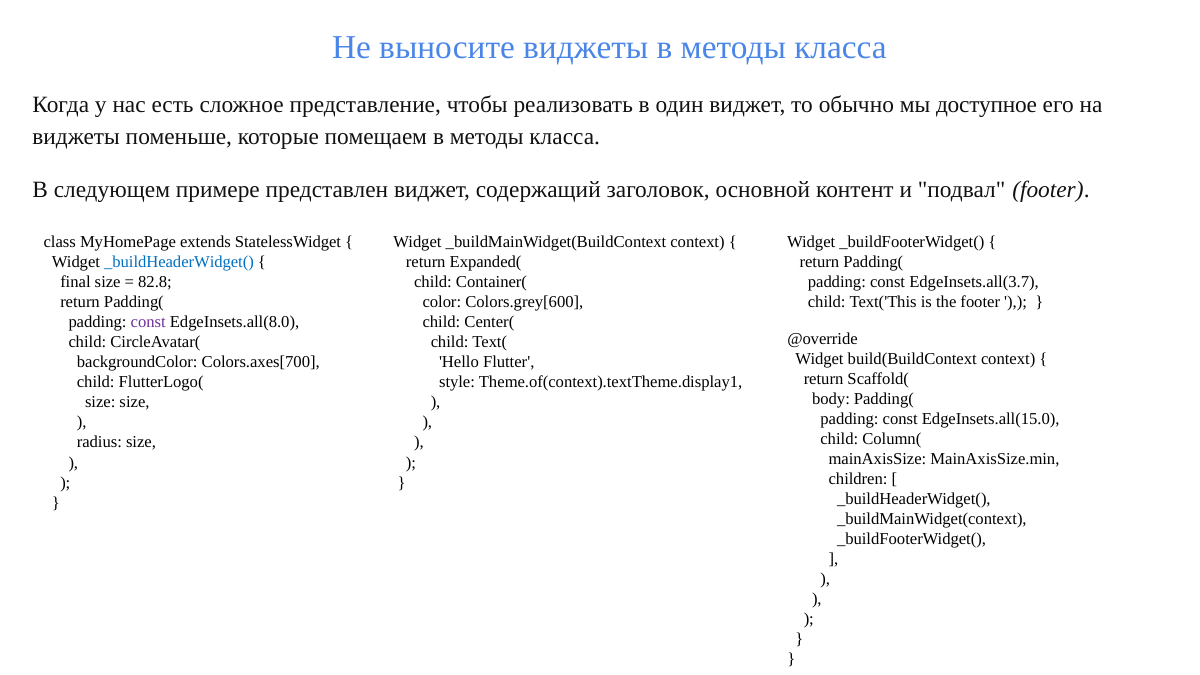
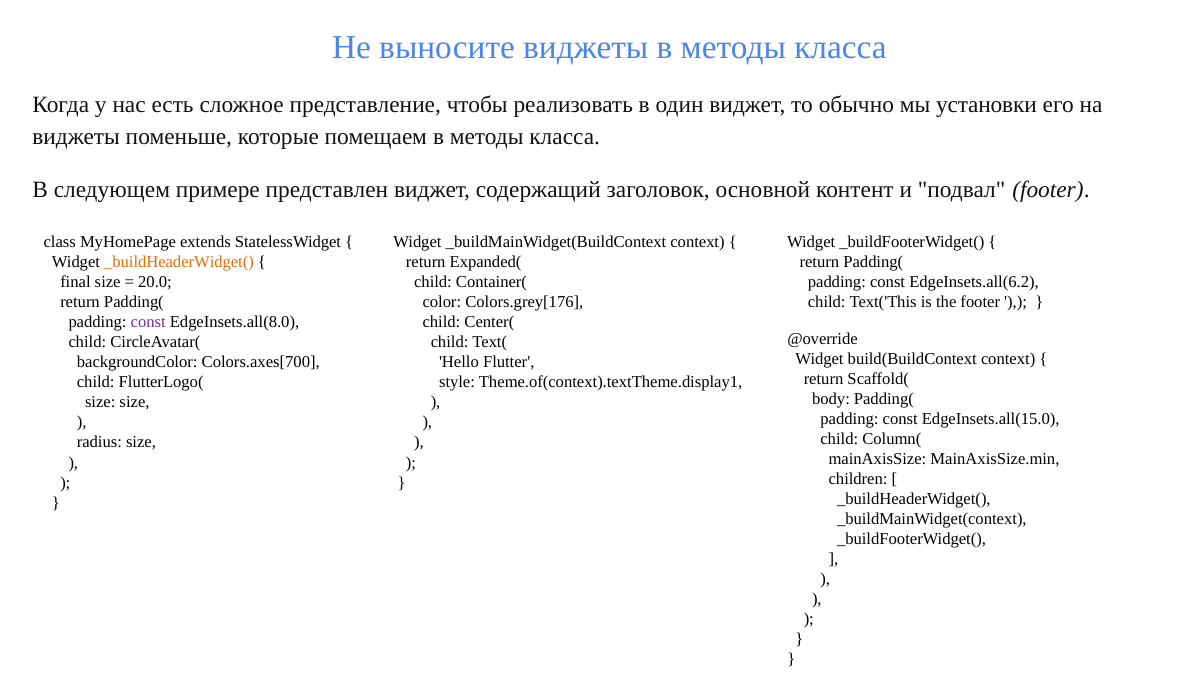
доступное: доступное -> установки (986, 105)
_buildHeaderWidget( colour: blue -> orange (179, 262)
82.8: 82.8 -> 20.0 (155, 282)
EdgeInsets.all(3.7: EdgeInsets.all(3.7 -> EdgeInsets.all(6.2 (974, 282)
Colors.grey[600: Colors.grey[600 -> Colors.grey[176 (524, 302)
